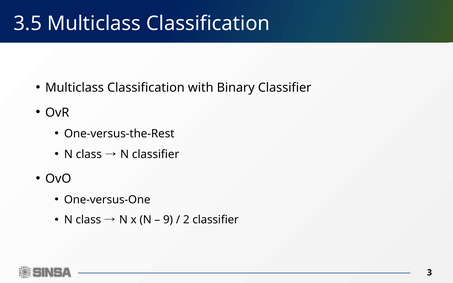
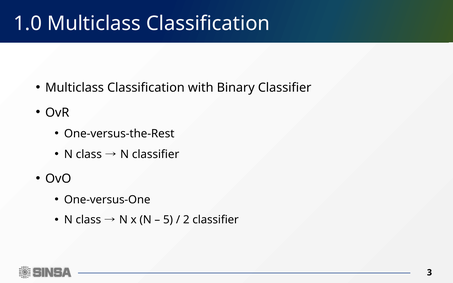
3.5: 3.5 -> 1.0 (28, 23)
9: 9 -> 5 (168, 220)
